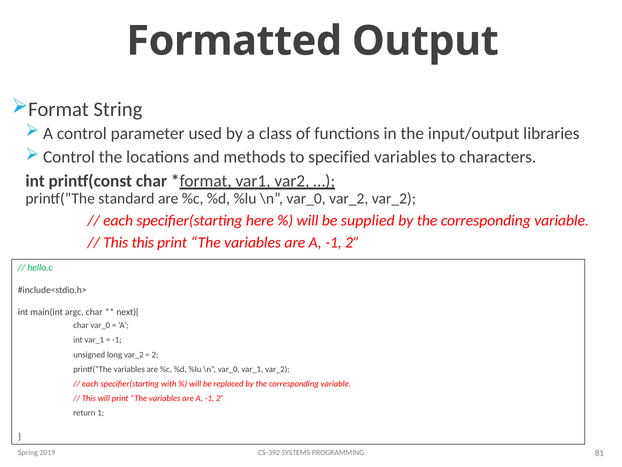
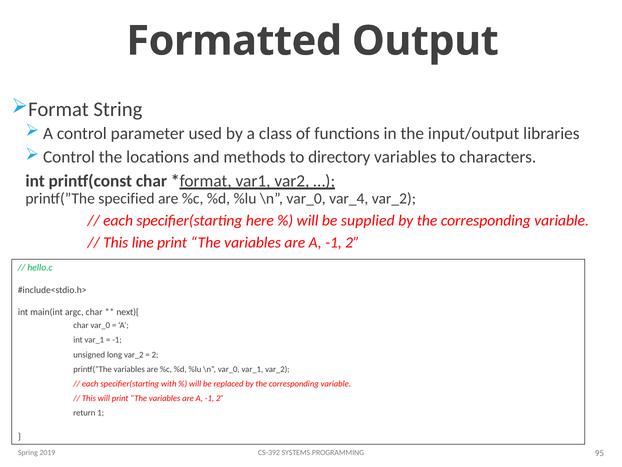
specified: specified -> directory (339, 157)
standard: standard -> specified (126, 199)
var_0 var_2: var_2 -> var_4 (349, 199)
This this: this -> line (143, 243)
81: 81 -> 95 (599, 453)
